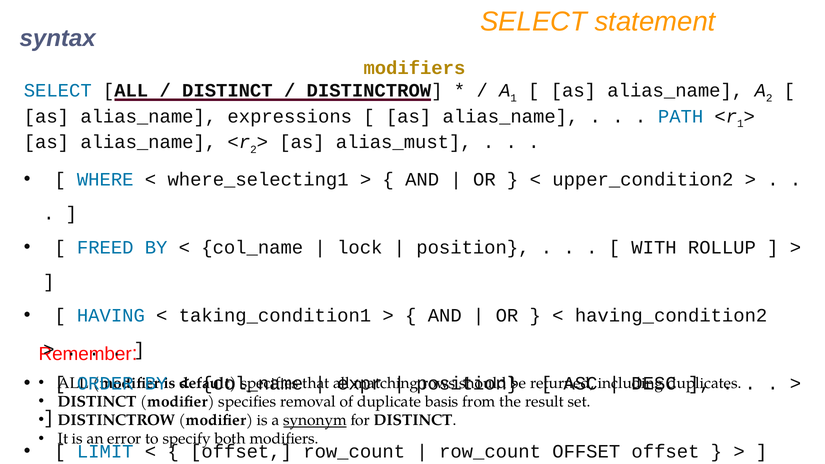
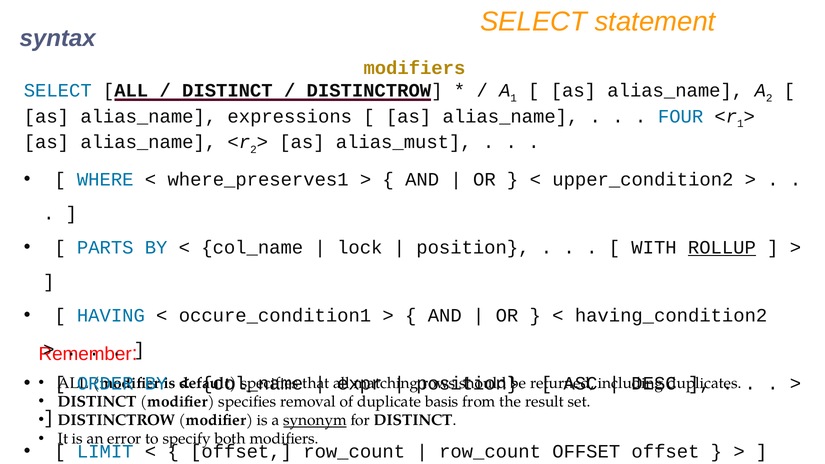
PATH: PATH -> FOUR (681, 116)
where_selecting1: where_selecting1 -> where_preserves1 (258, 179)
FREED: FREED -> PARTS (105, 247)
ROLLUP underline: none -> present (722, 247)
taking_condition1: taking_condition1 -> occure_condition1 (275, 315)
